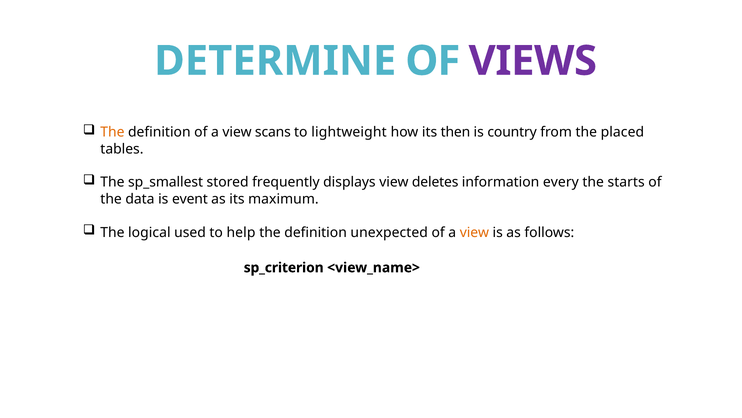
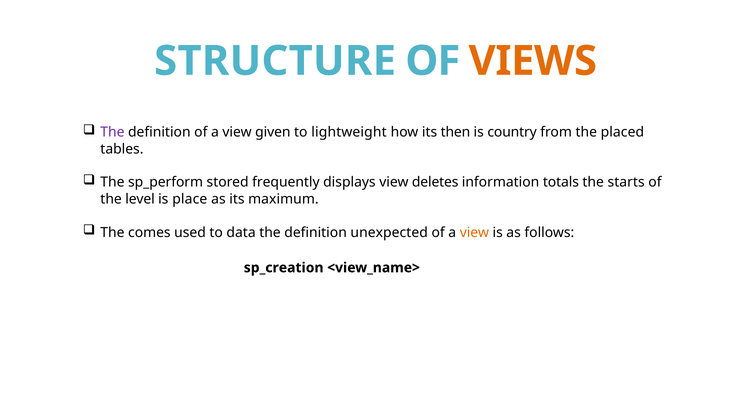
DETERMINE: DETERMINE -> STRUCTURE (275, 61)
VIEWS colour: purple -> orange (533, 61)
The colour: orange -> purple (112, 132)
scans: scans -> given (273, 132)
sp_smallest: sp_smallest -> sp_perform (166, 182)
every: every -> totals (561, 182)
data: data -> level (140, 199)
event: event -> place (190, 199)
logical: logical -> comes (149, 232)
help: help -> data (241, 232)
sp_criterion: sp_criterion -> sp_creation (284, 267)
